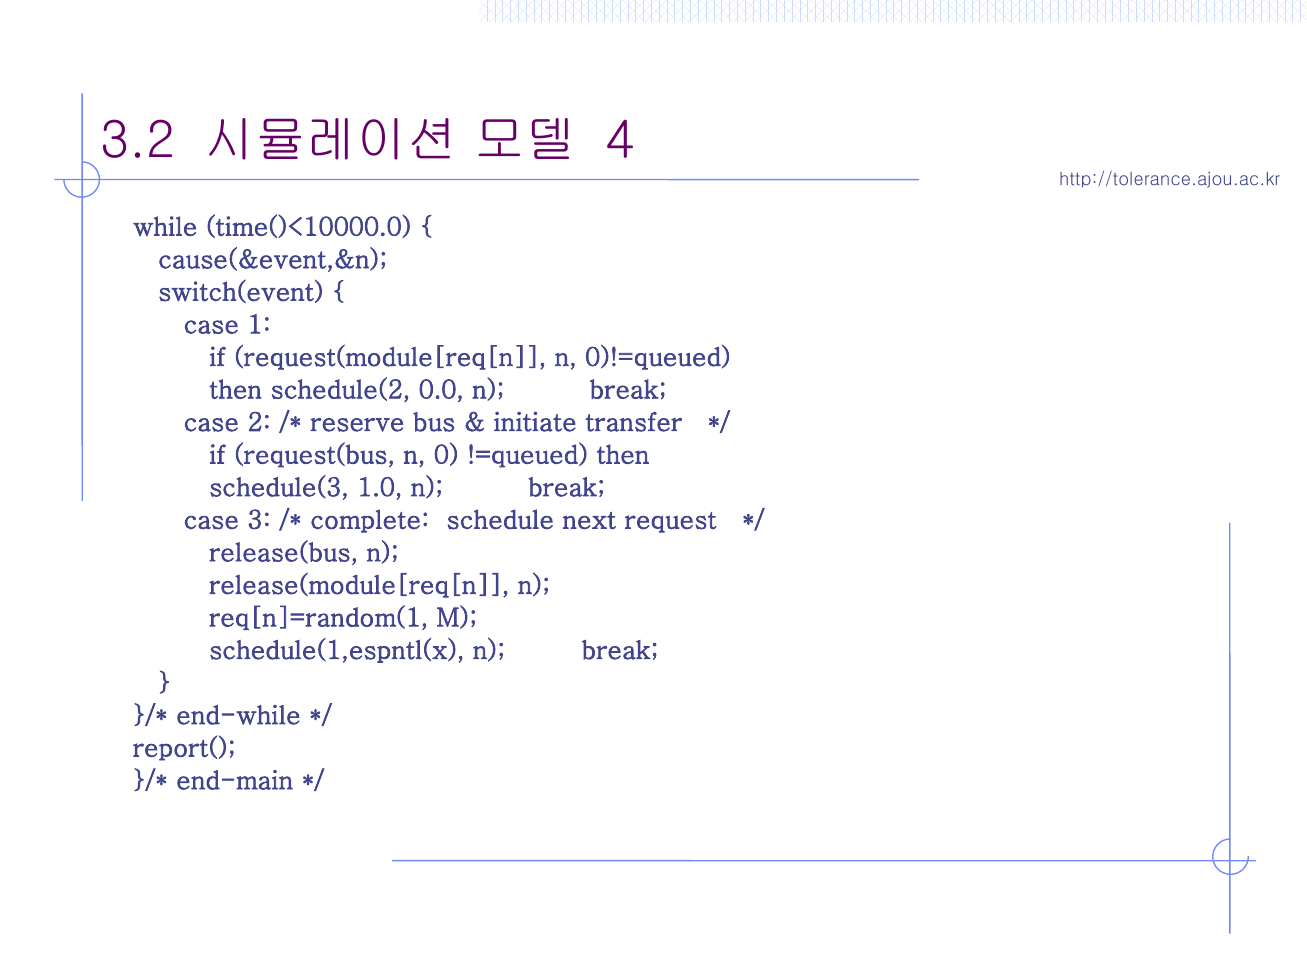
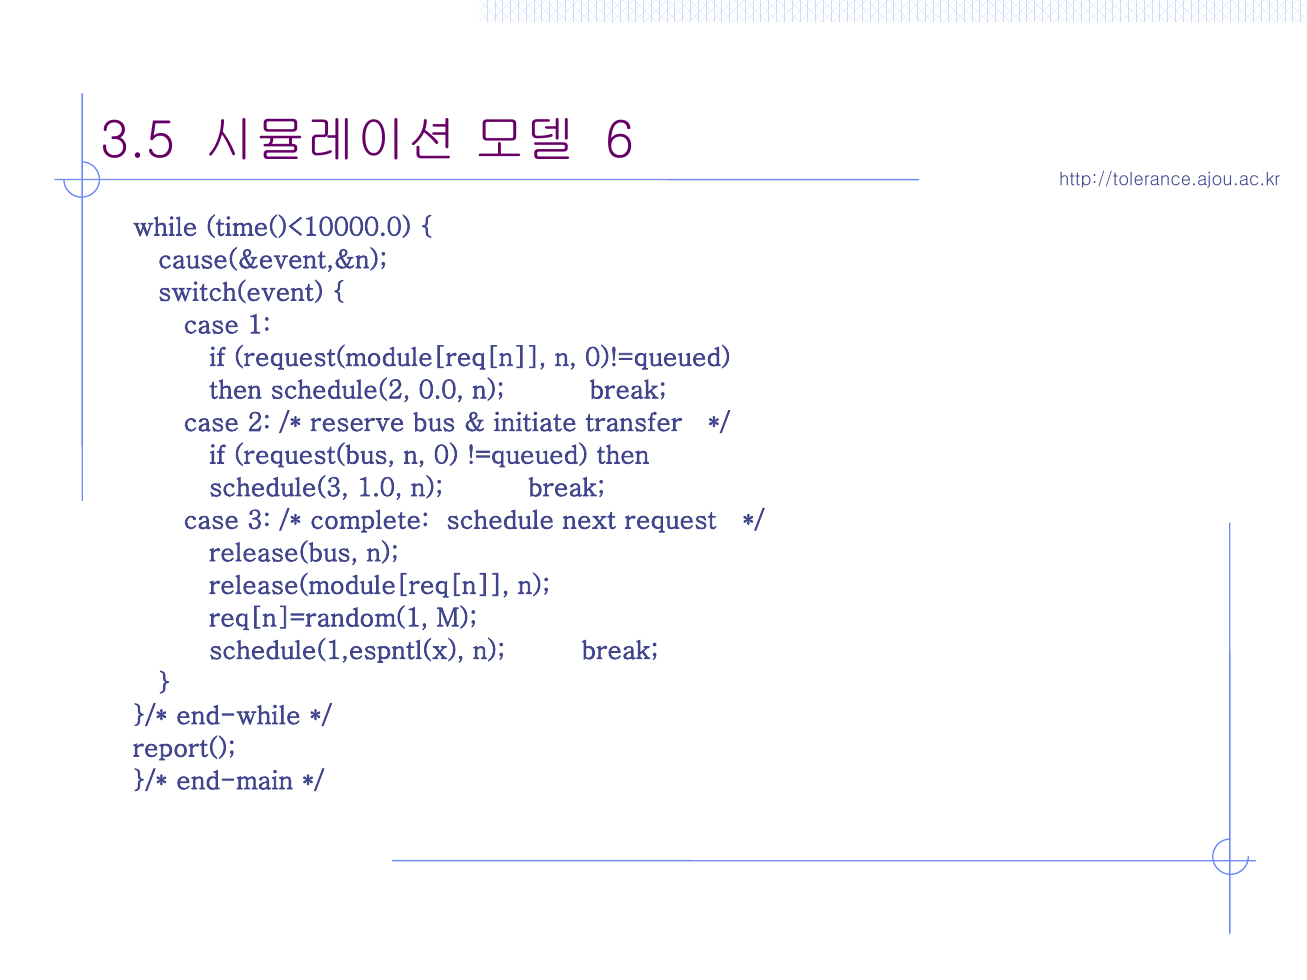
3.2: 3.2 -> 3.5 (138, 141)
4: 4 -> 6 (620, 141)
